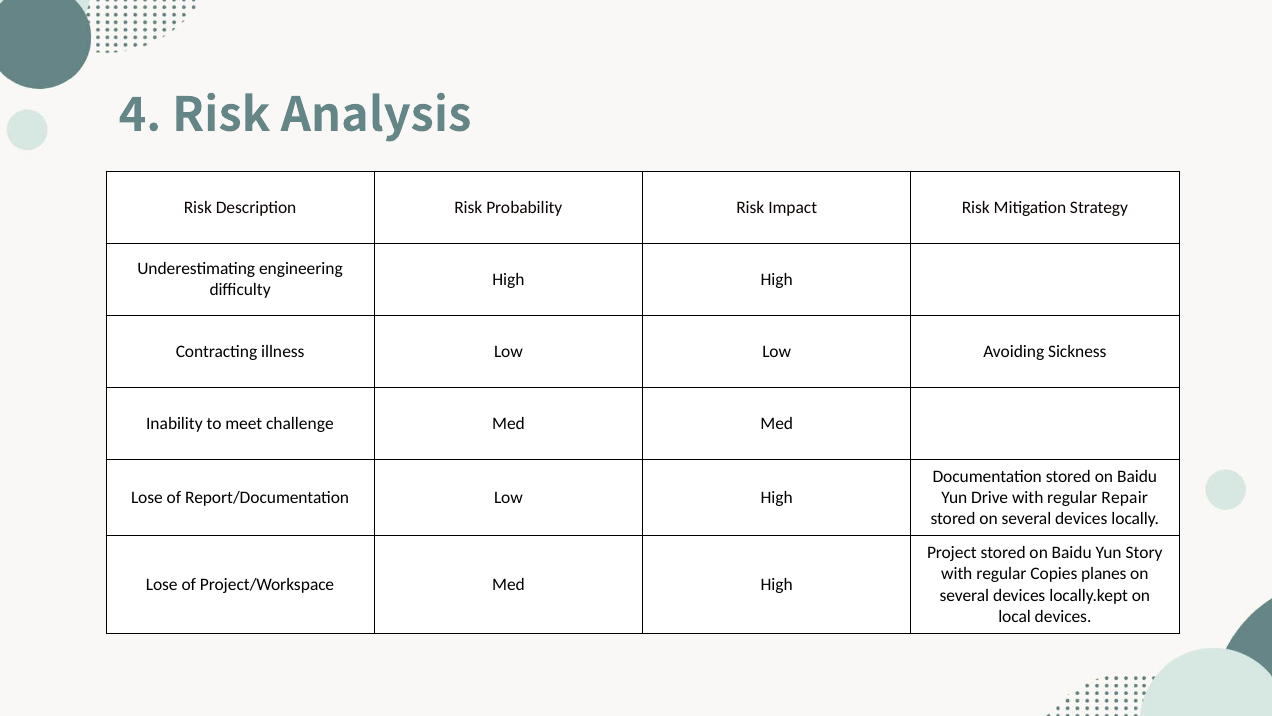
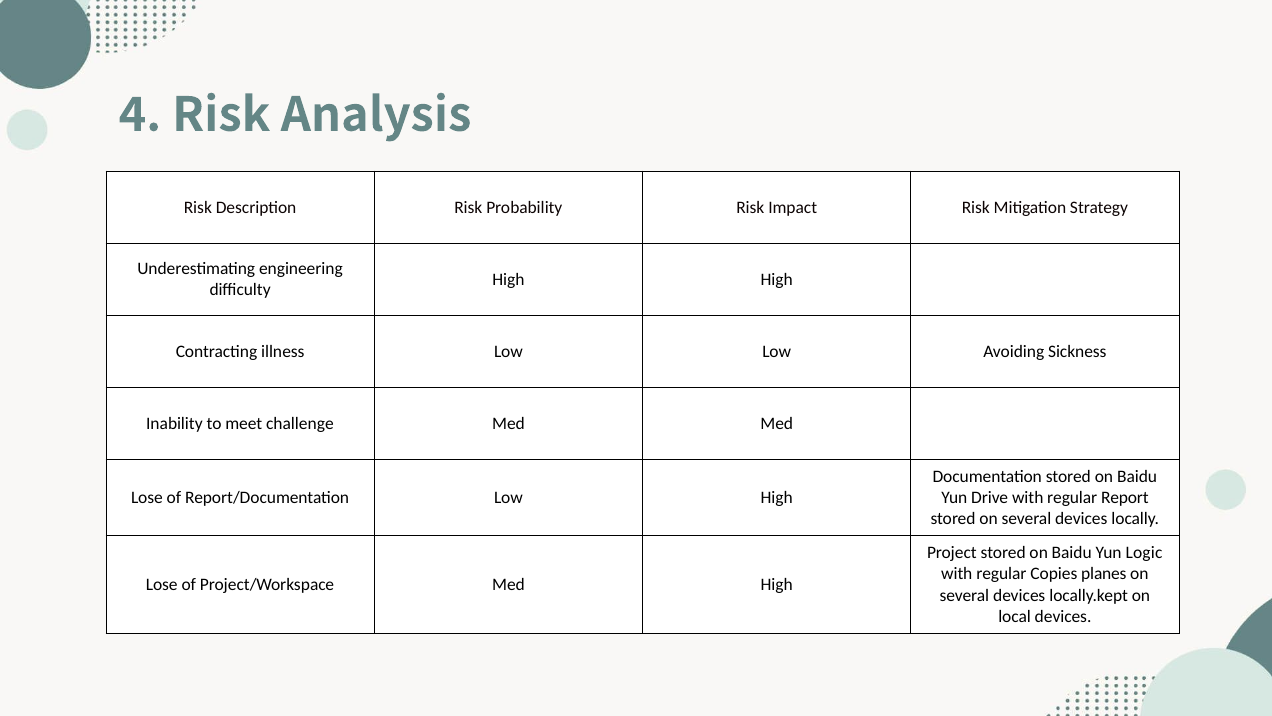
Repair: Repair -> Report (1125, 497)
Story: Story -> Logic (1144, 553)
